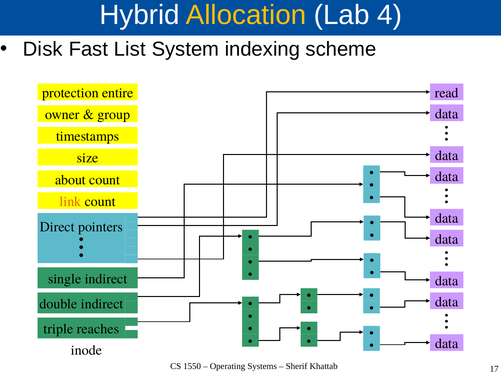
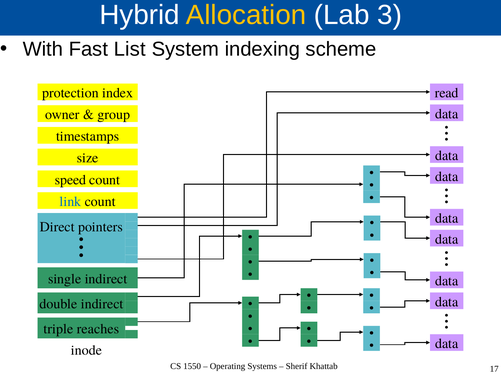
4: 4 -> 3 (390, 15)
Disk: Disk -> With (43, 49)
entire: entire -> index (118, 93)
about: about -> speed (71, 180)
link colour: orange -> blue (70, 201)
